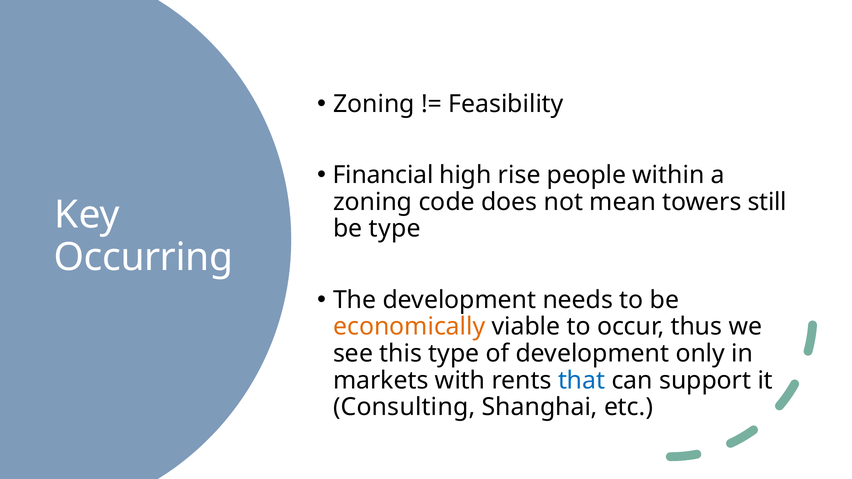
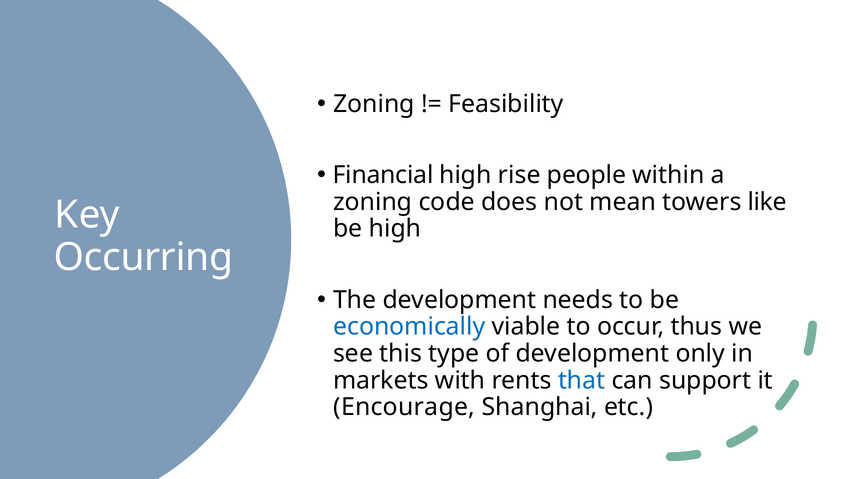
still: still -> like (767, 202)
be type: type -> high (395, 229)
economically colour: orange -> blue (409, 327)
Consulting: Consulting -> Encourage (404, 407)
